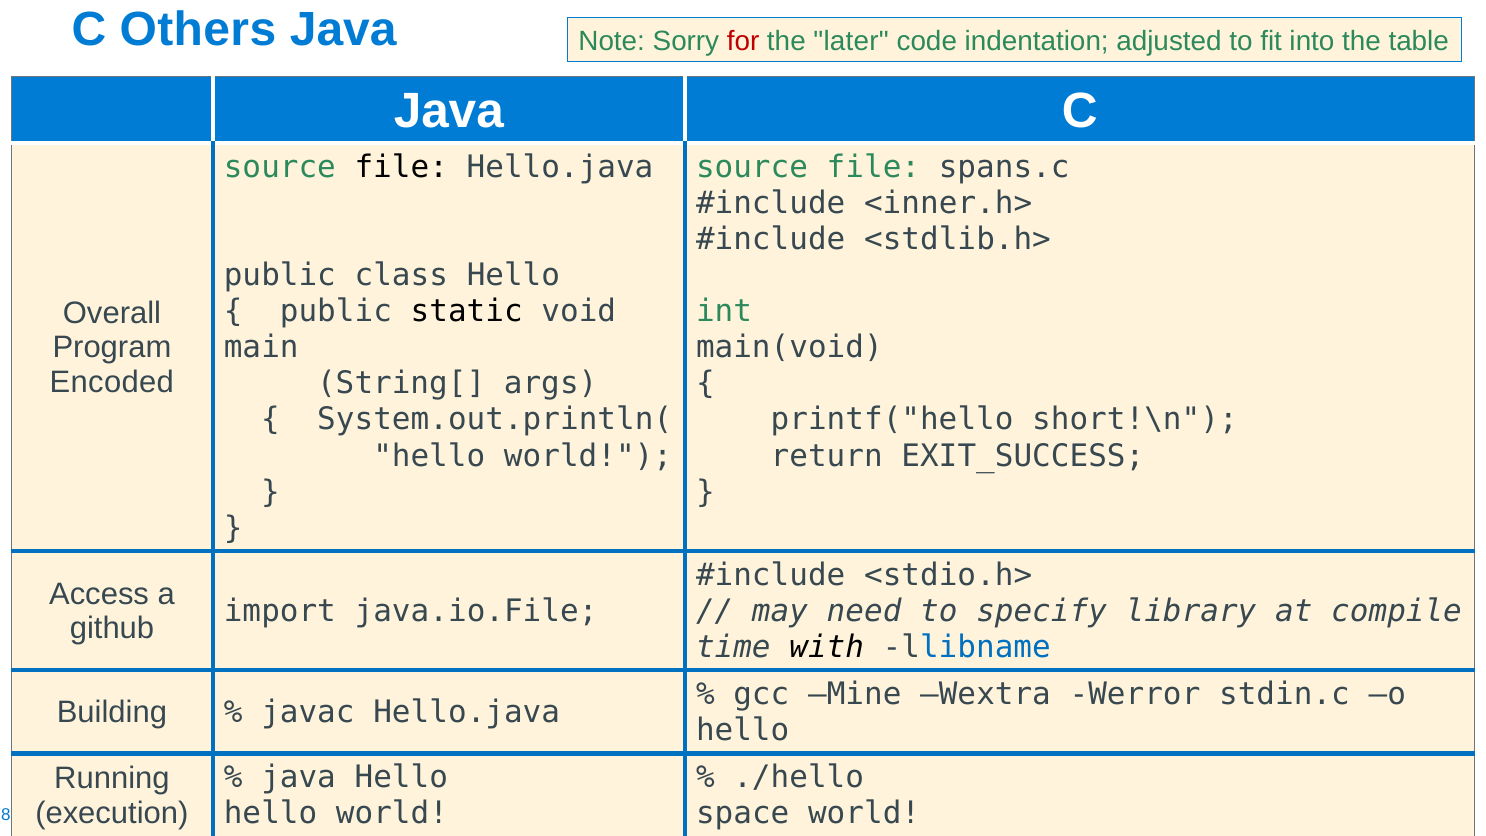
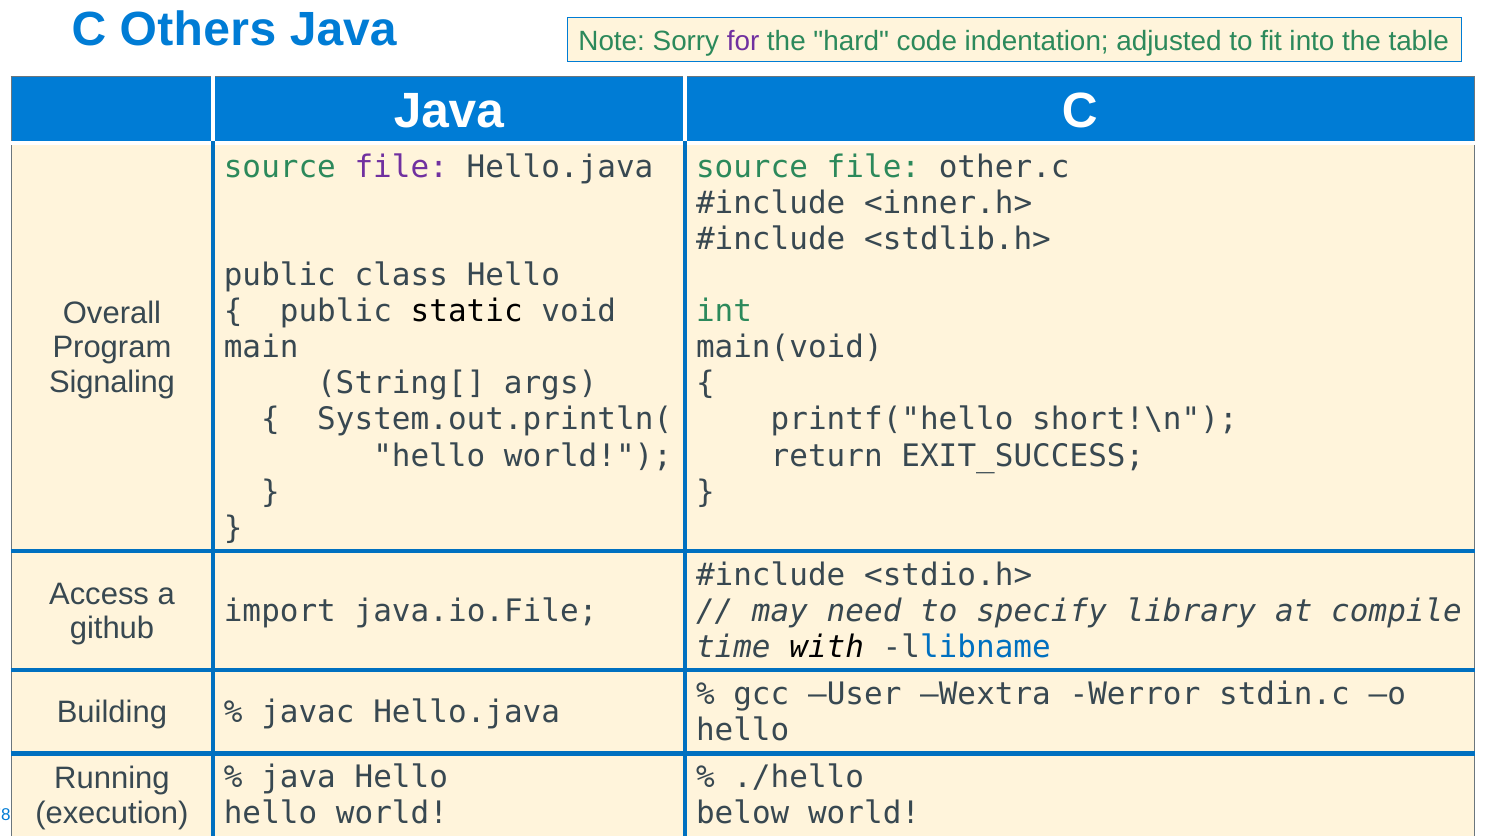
for colour: red -> purple (743, 42)
later: later -> hard (851, 42)
file colour: black -> purple (401, 168)
spans.c: spans.c -> other.c (1004, 168)
Encoded: Encoded -> Signaling (112, 382)
Mine: Mine -> User (855, 694)
space: space -> below (743, 813)
